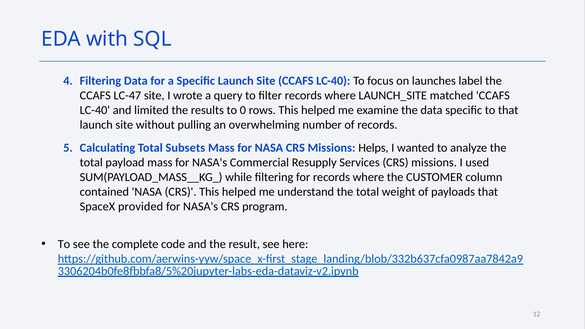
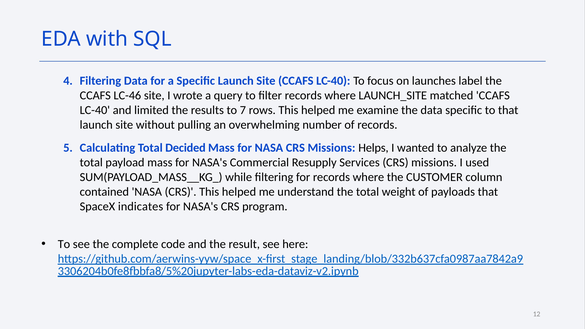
LC-47: LC-47 -> LC-46 (127, 96)
0: 0 -> 7 (243, 110)
Subsets: Subsets -> Decided (185, 148)
provided: provided -> indicates (141, 206)
